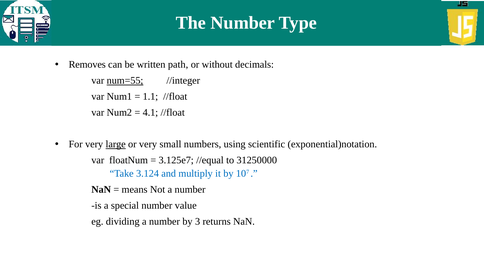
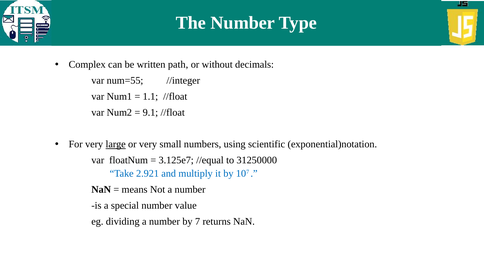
Removes: Removes -> Complex (87, 65)
num=55 underline: present -> none (125, 81)
4.1: 4.1 -> 9.1 (150, 113)
3.124: 3.124 -> 2.921 (148, 174)
3: 3 -> 7 (198, 222)
